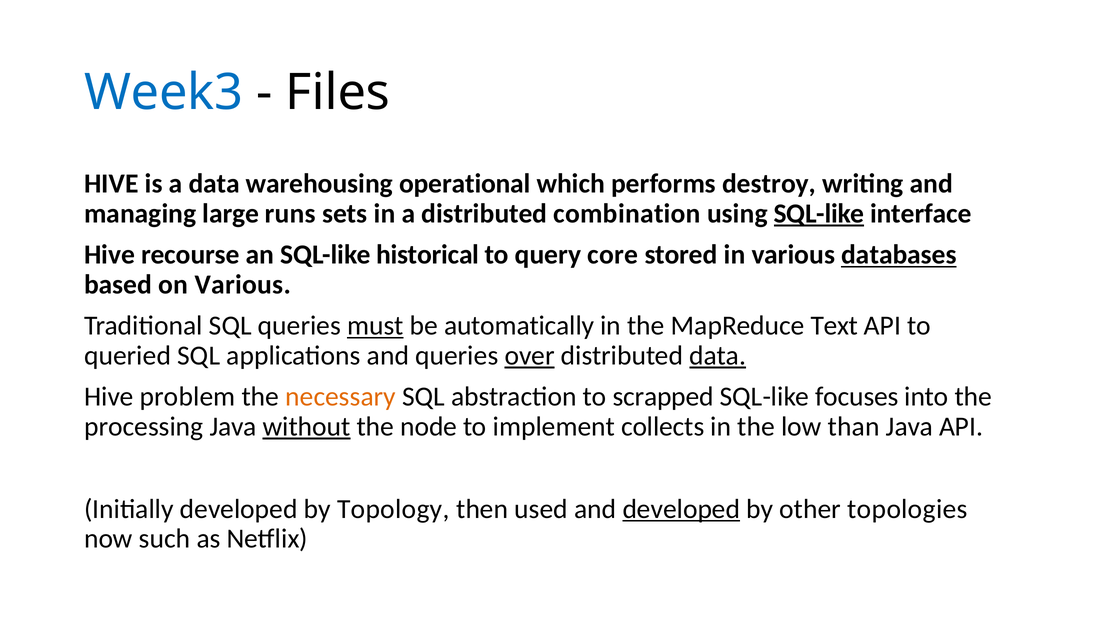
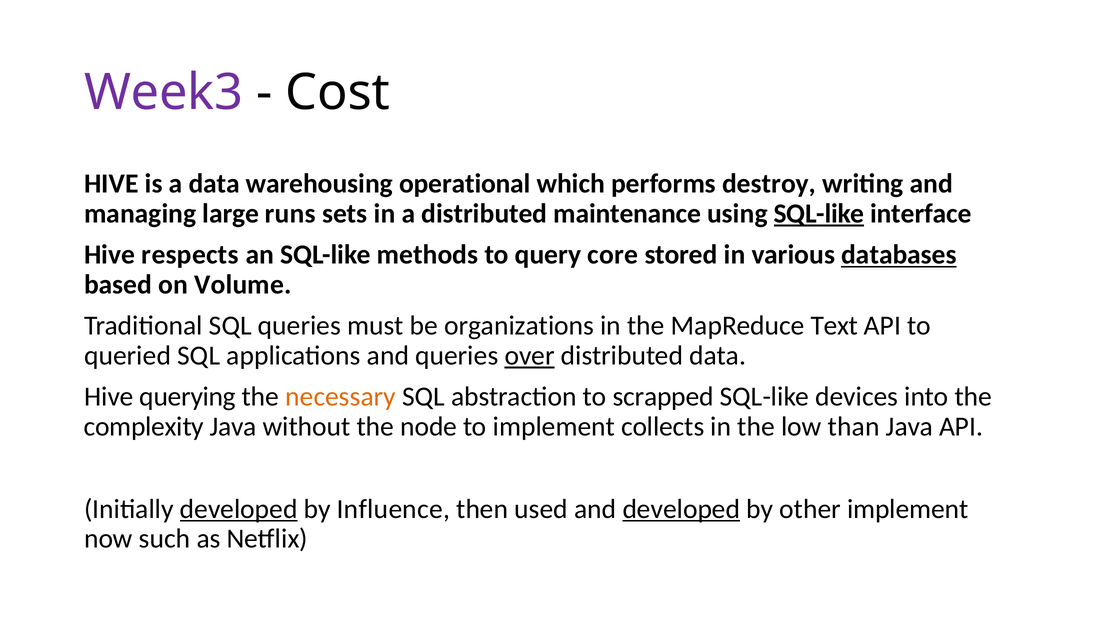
Week3 colour: blue -> purple (164, 93)
Files: Files -> Cost (338, 93)
combination: combination -> maintenance (627, 214)
recourse: recourse -> respects (190, 255)
historical: historical -> methods (428, 255)
on Various: Various -> Volume (243, 285)
must underline: present -> none (375, 326)
automatically: automatically -> organizations (519, 326)
data underline: present -> none (718, 356)
problem: problem -> querying (188, 397)
focuses: focuses -> devices (857, 397)
processing: processing -> complexity (144, 427)
without underline: present -> none (307, 427)
developed underline: none -> present (239, 509)
Topology: Topology -> Influence (393, 509)
other topologies: topologies -> implement (908, 509)
